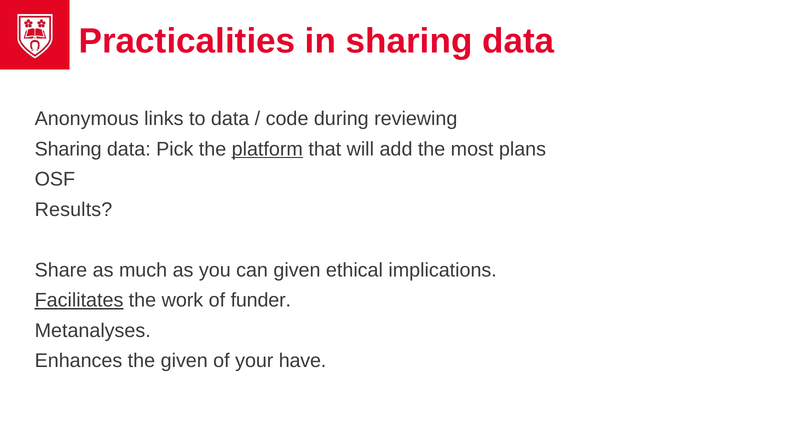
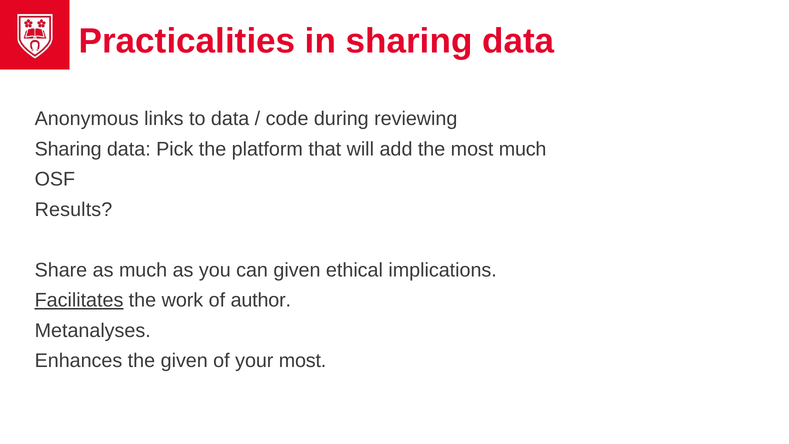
platform underline: present -> none (267, 149)
most plans: plans -> much (523, 149)
funder: funder -> author (261, 300)
your have: have -> most (303, 361)
